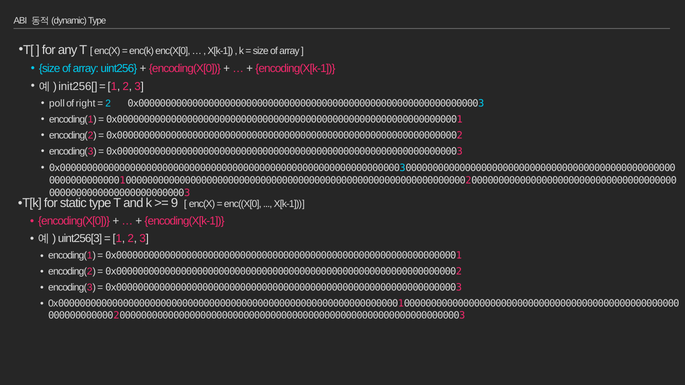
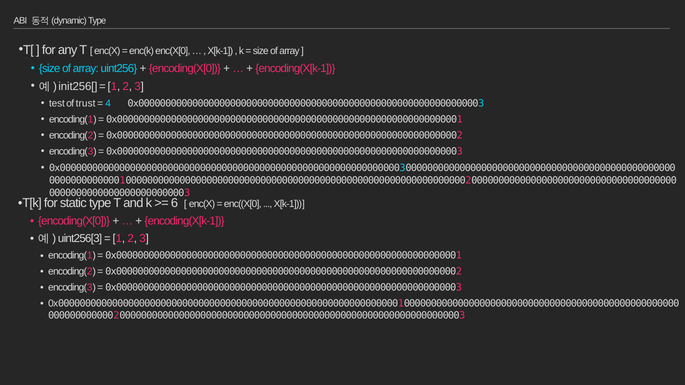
poll: poll -> test (57, 103)
right: right -> trust (86, 103)
2: 2 -> 4 (108, 103)
9: 9 -> 6 (175, 203)
